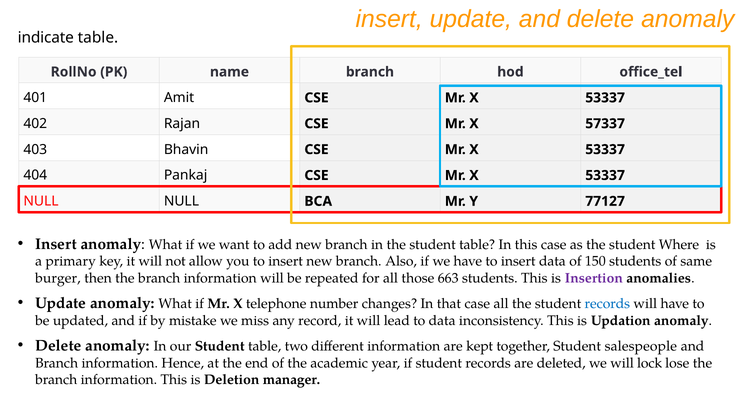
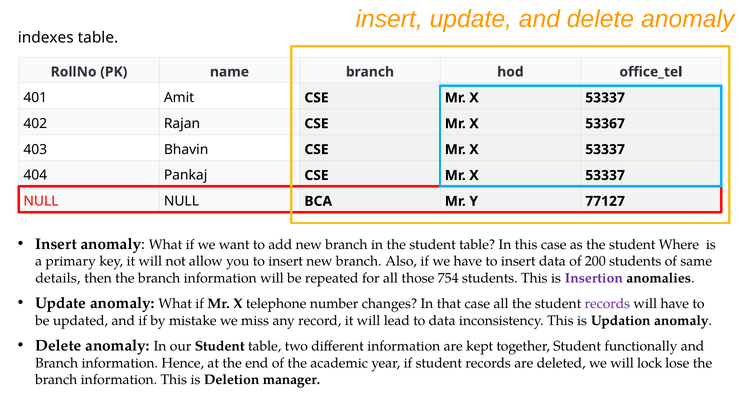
indicate: indicate -> indexes (46, 38)
57337: 57337 -> 53367 (605, 124)
150: 150 -> 200 (595, 262)
burger: burger -> details (58, 278)
663: 663 -> 754 (448, 278)
records colour: blue -> purple (607, 304)
salespeople: salespeople -> functionally (641, 346)
